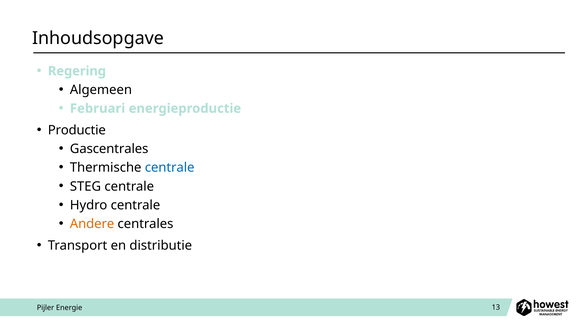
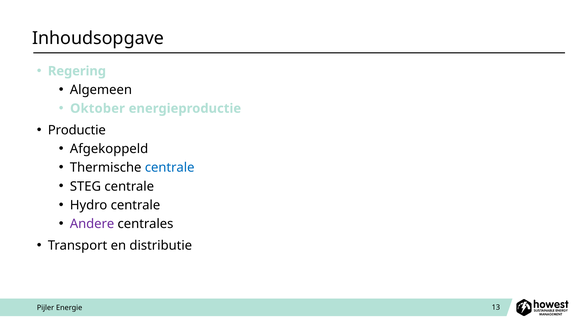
Februari: Februari -> Oktober (98, 109)
Gascentrales: Gascentrales -> Afgekoppeld (109, 149)
Andere colour: orange -> purple (92, 224)
